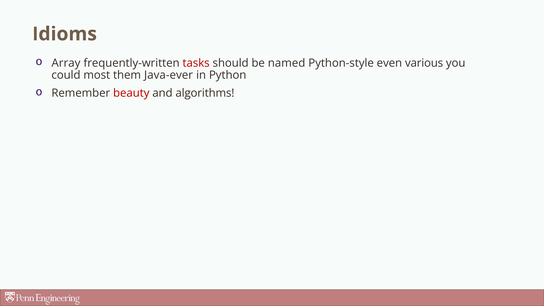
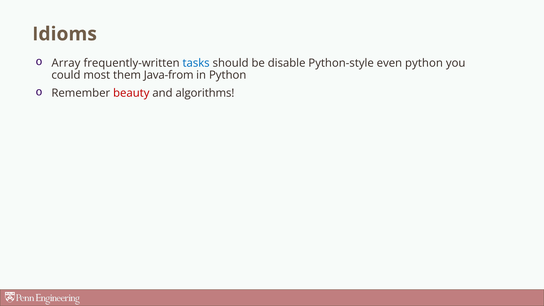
tasks colour: red -> blue (196, 63)
named: named -> disable (287, 63)
even various: various -> python (424, 63)
Java-ever: Java-ever -> Java-from (169, 75)
